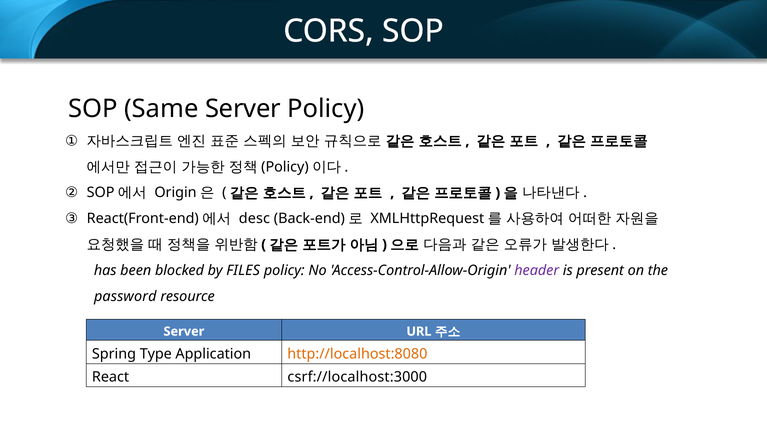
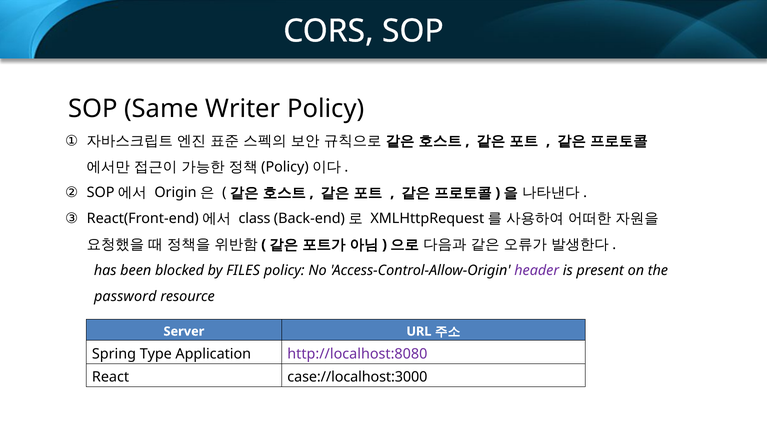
Same Server: Server -> Writer (243, 109)
desc: desc -> class (255, 218)
http://localhost:8080 colour: orange -> purple (357, 353)
csrf://localhost:3000: csrf://localhost:3000 -> case://localhost:3000 (357, 377)
